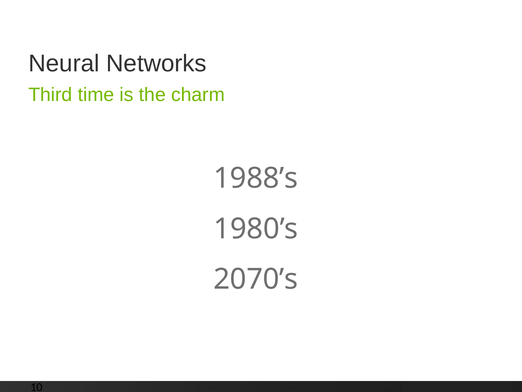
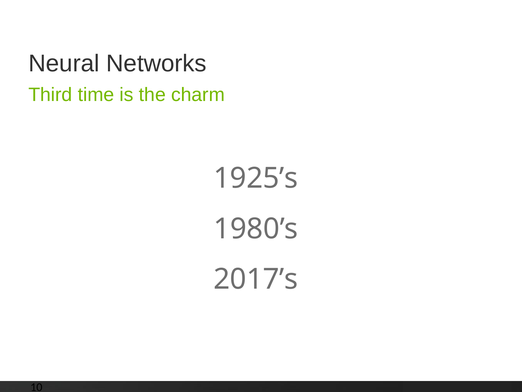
1988’s: 1988’s -> 1925’s (256, 178)
2070’s: 2070’s -> 2017’s (256, 279)
